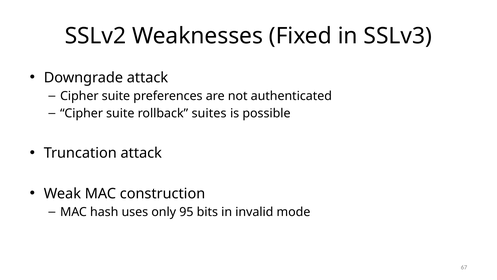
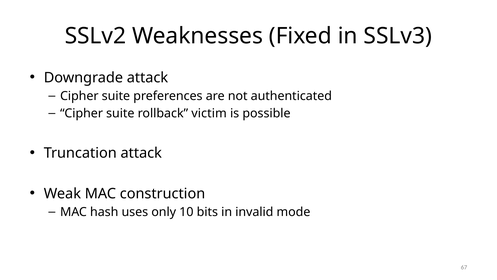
suites: suites -> victim (209, 113)
95: 95 -> 10 (186, 212)
